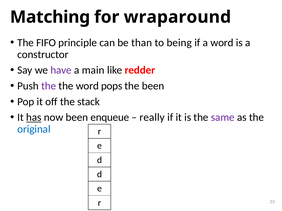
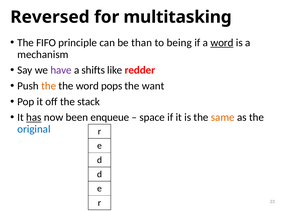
Matching: Matching -> Reversed (50, 17)
wraparound: wraparound -> multitasking (178, 17)
word underline: none -> present (222, 43)
constructor: constructor -> mechanism (43, 55)
main: main -> shifts (93, 70)
the colour: purple -> orange (49, 86)
the been: been -> want (153, 86)
really: really -> space (152, 118)
same colour: purple -> orange (223, 118)
